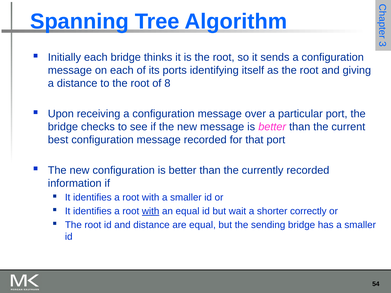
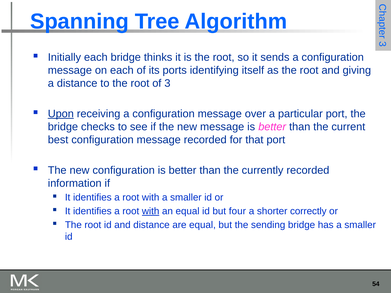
of 8: 8 -> 3 (167, 83)
Upon underline: none -> present (61, 114)
wait: wait -> four (237, 211)
